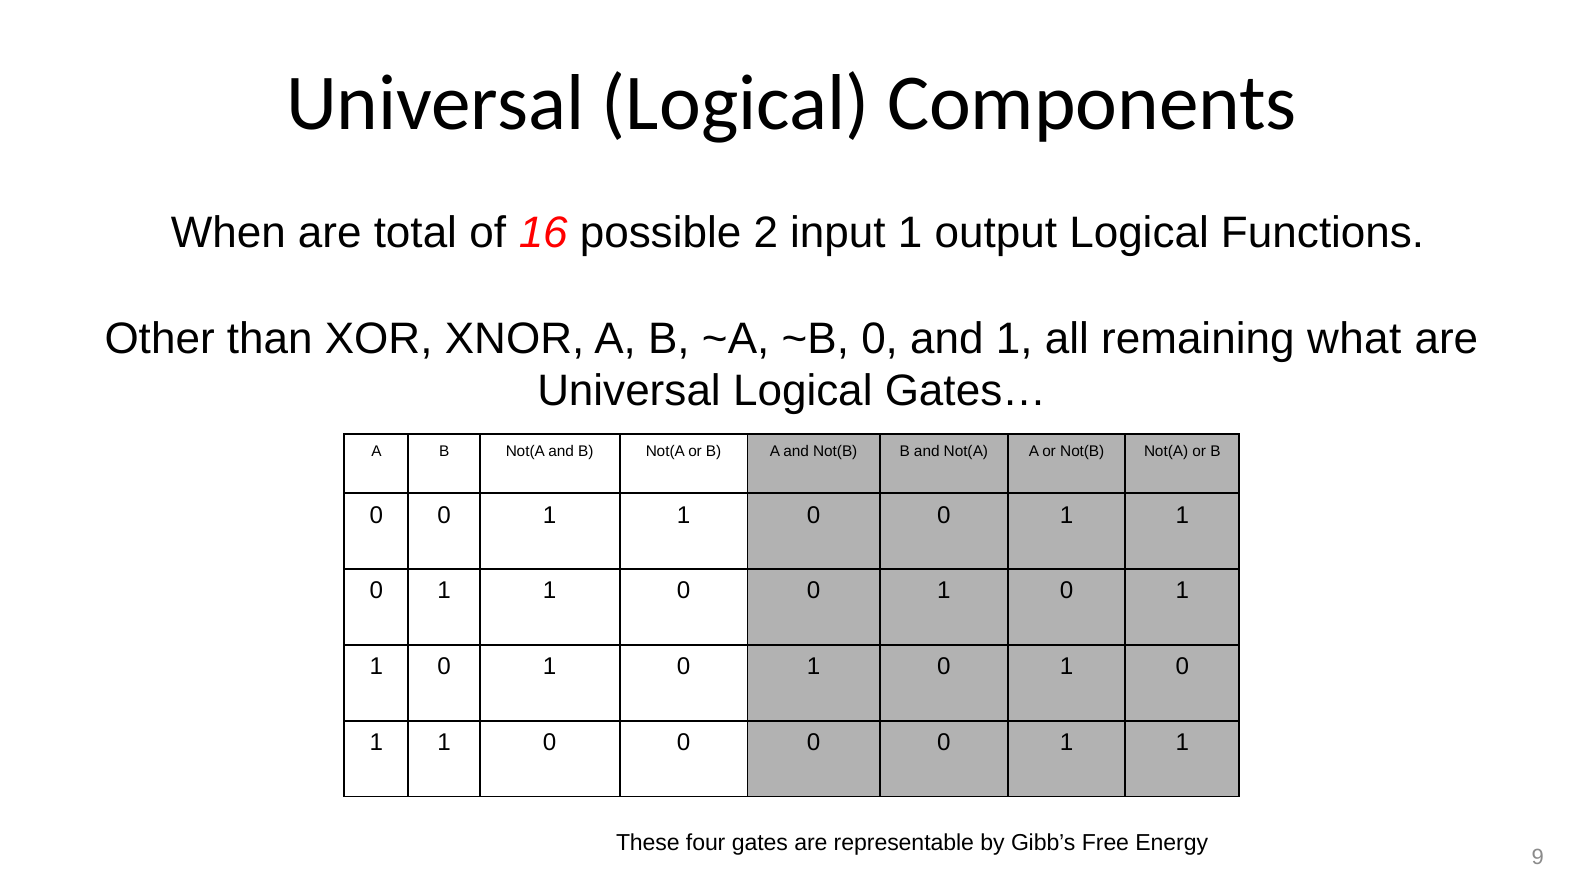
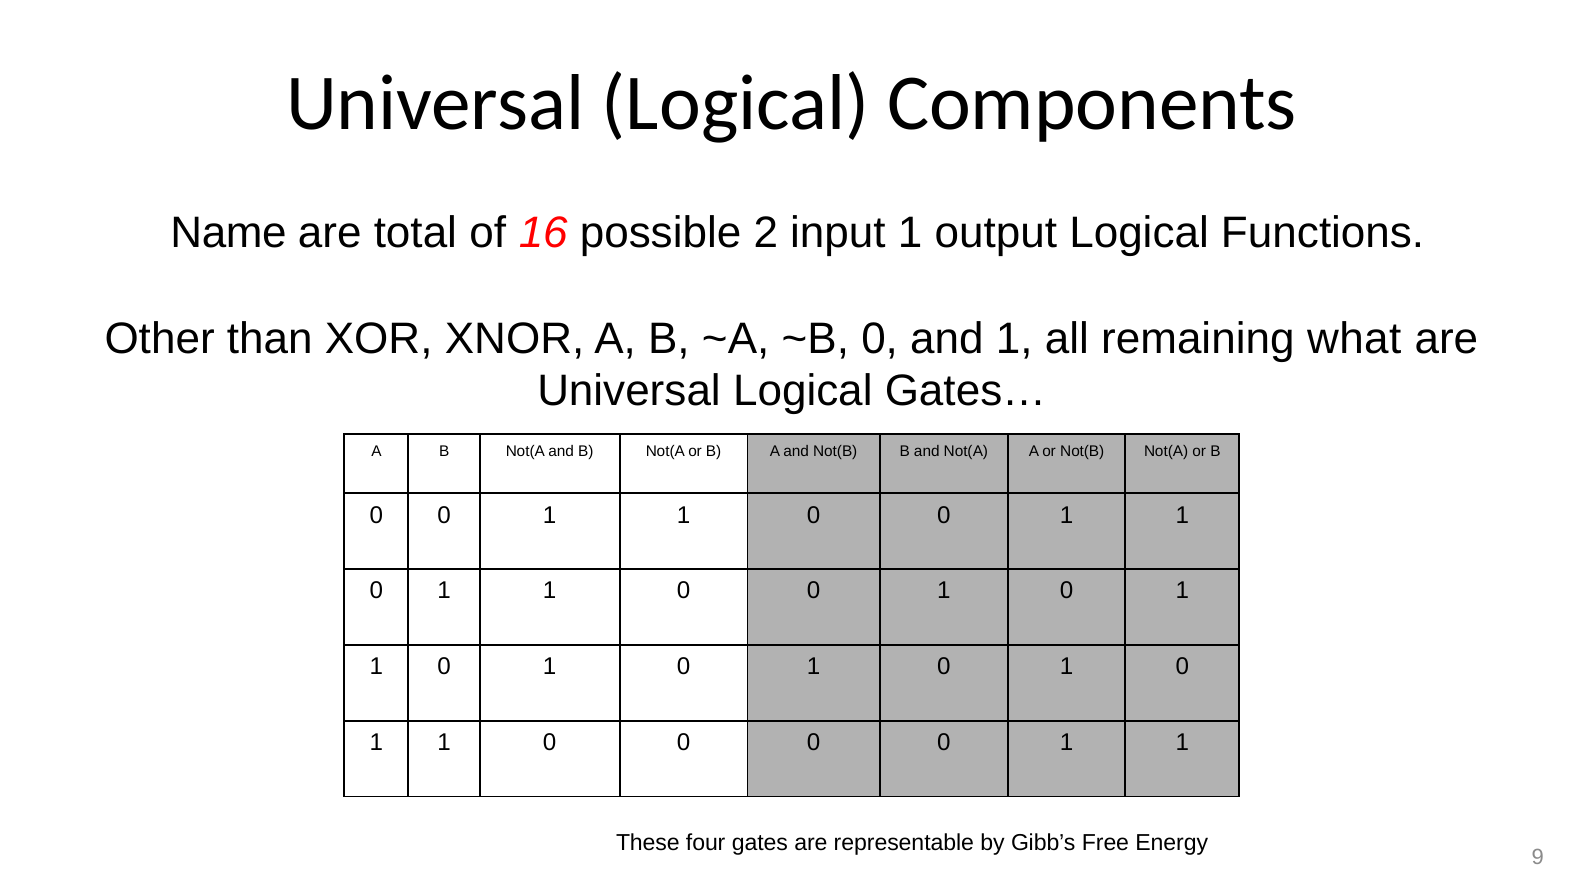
When: When -> Name (228, 233)
